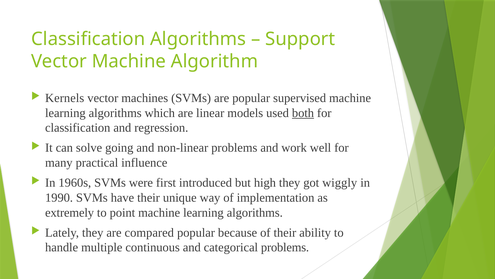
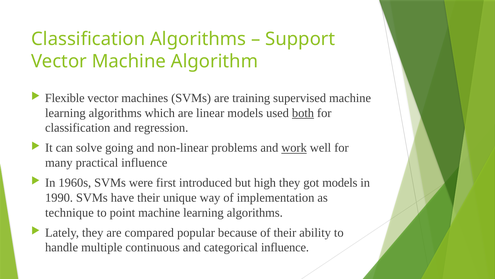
Kernels: Kernels -> Flexible (65, 98)
are popular: popular -> training (251, 98)
work underline: none -> present (294, 148)
got wiggly: wiggly -> models (340, 182)
extremely: extremely -> technique (69, 212)
categorical problems: problems -> influence (285, 247)
